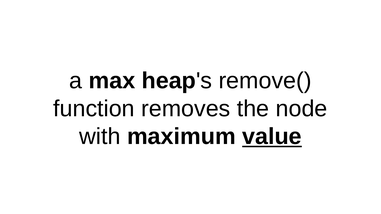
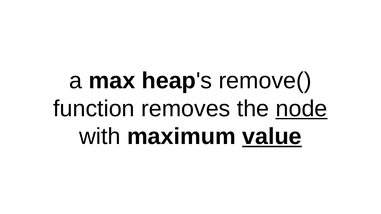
node underline: none -> present (301, 109)
